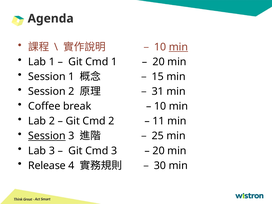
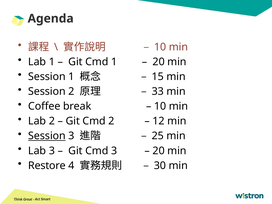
min underline: present -> none (178, 47)
31: 31 -> 33 (158, 91)
11: 11 -> 12 (159, 121)
Release: Release -> Restore (47, 166)
